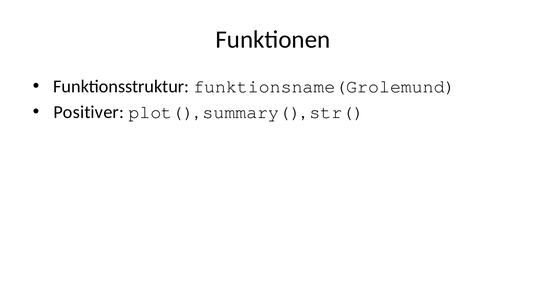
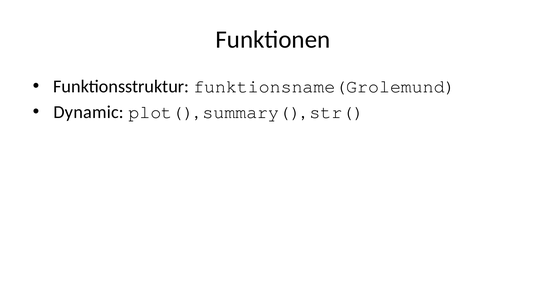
Positiver: Positiver -> Dynamic (89, 112)
